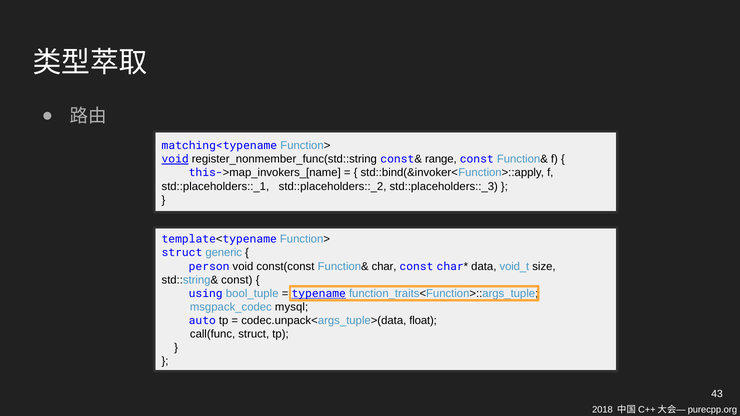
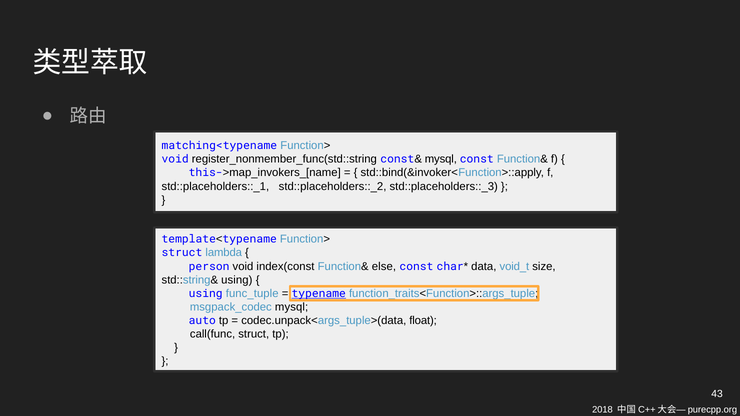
void underline: present -> none (175, 159)
const& range: range -> mysql (441, 159)
generic: generic -> lambda (224, 253)
const(const: const(const -> index(const (285, 266)
char: char -> else (384, 266)
std::string& const: const -> using (237, 280)
bool_tuple: bool_tuple -> func_tuple (252, 294)
